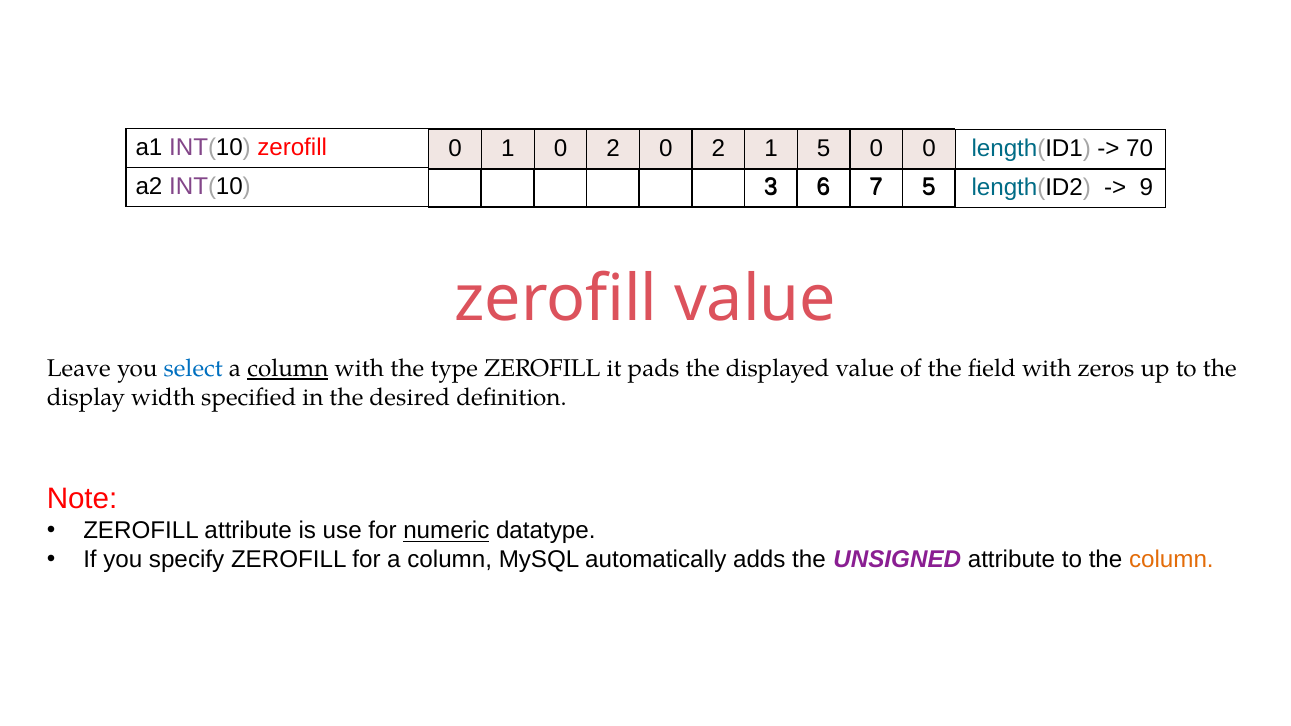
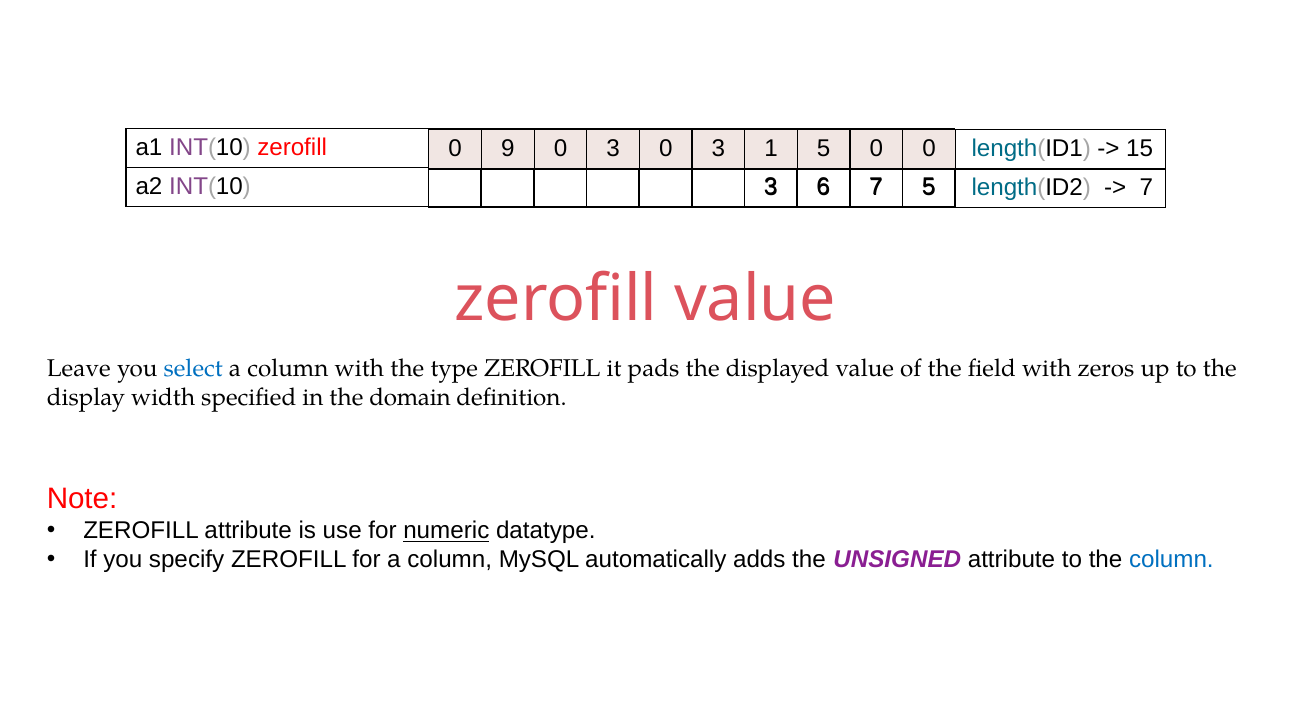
0 1: 1 -> 9 (508, 149)
2: 2 -> 3 (613, 149)
2: 2 -> 3 (718, 149)
70: 70 -> 15 (1140, 149)
9: 9 -> 7 (1146, 188)
column underline: present -> none (288, 369)
desired: desired -> domain (410, 398)
column colour: orange -> blue (1171, 560)
